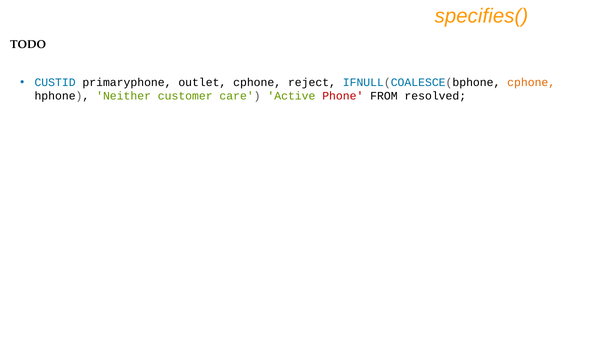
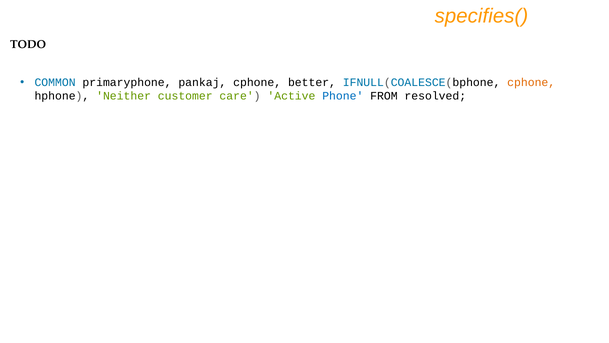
CUSTID: CUSTID -> COMMON (55, 82)
outlet: outlet -> pankaj (202, 82)
reject: reject -> better (312, 82)
Phone colour: red -> blue (343, 96)
